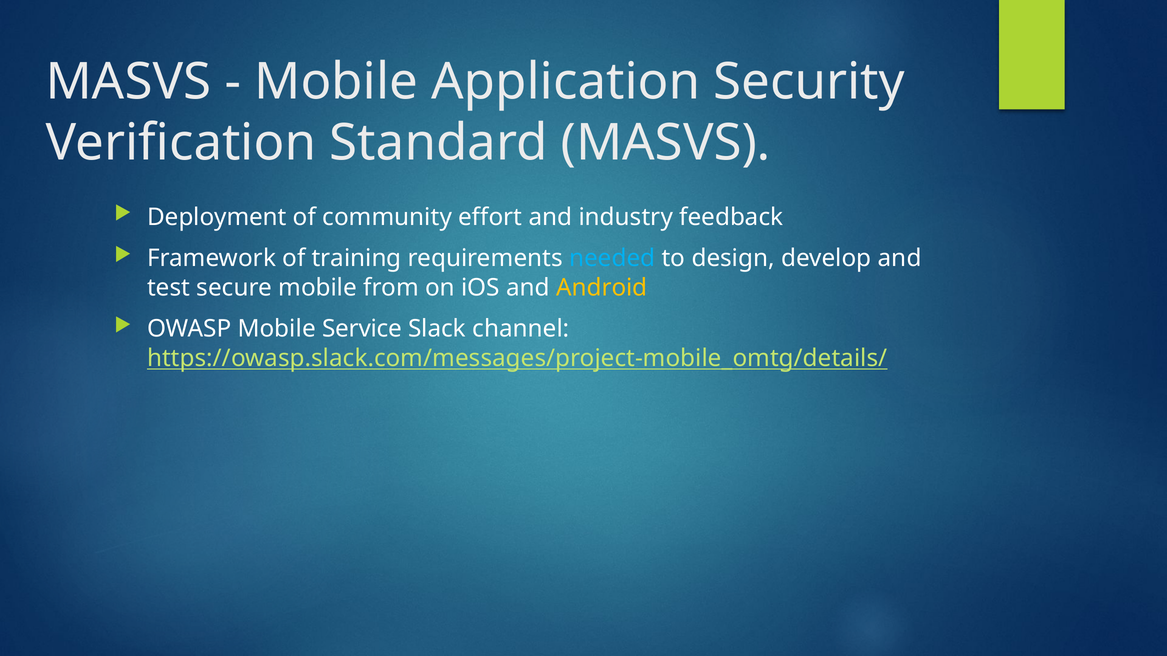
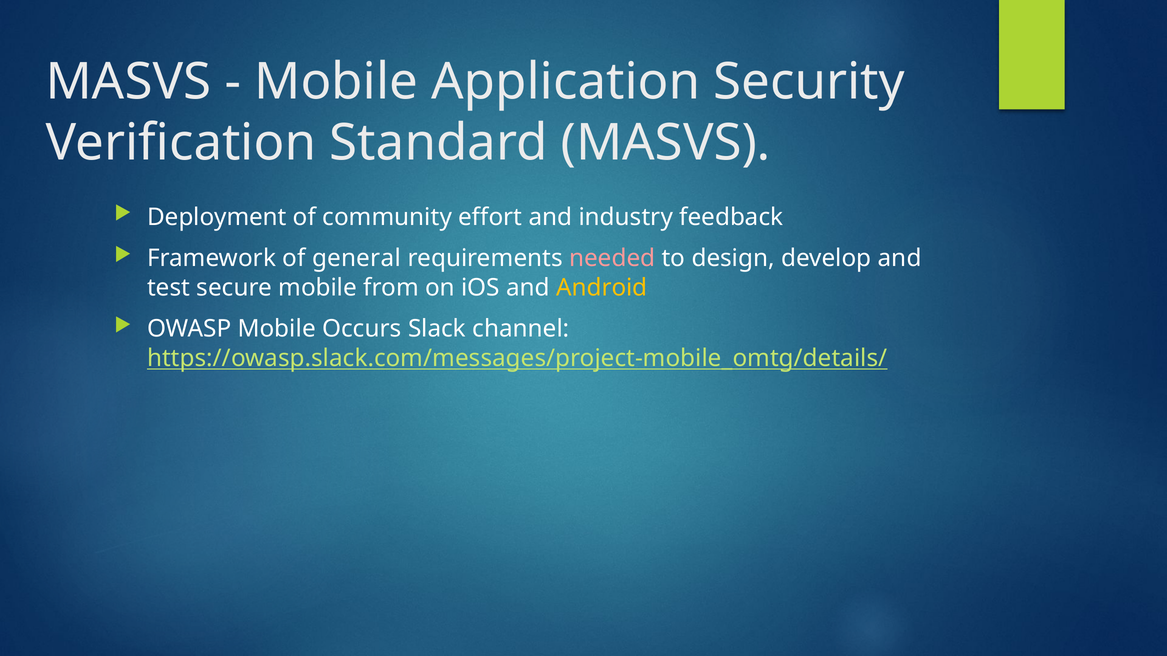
training: training -> general (356, 259)
needed colour: light blue -> pink (612, 259)
Service: Service -> Occurs (362, 329)
